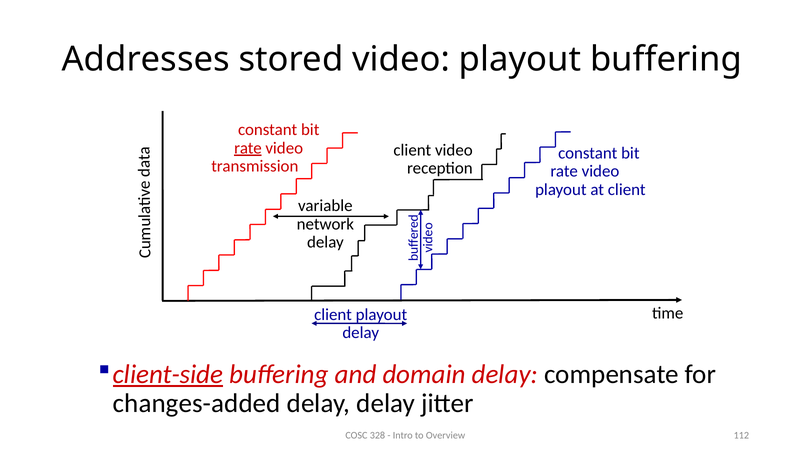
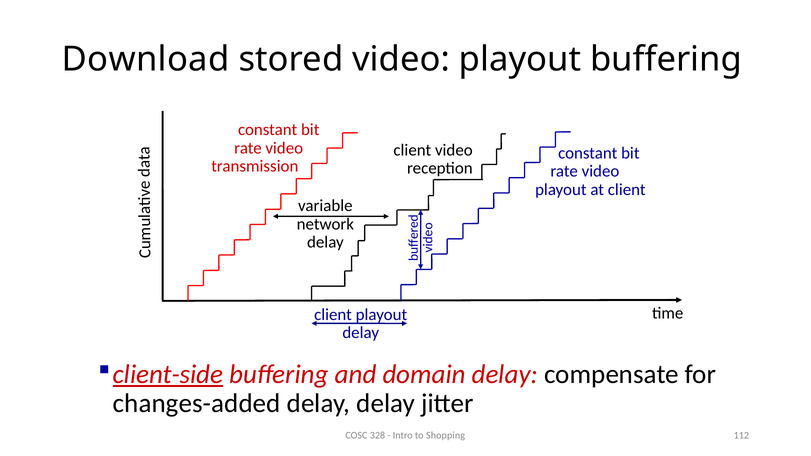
Addresses: Addresses -> Download (146, 60)
rate underline: present -> none (248, 148)
Overview: Overview -> Shopping (446, 436)
